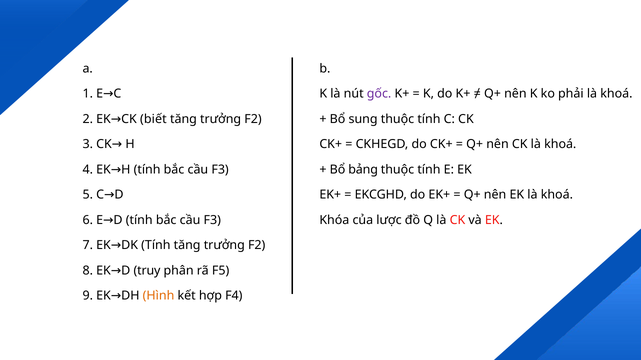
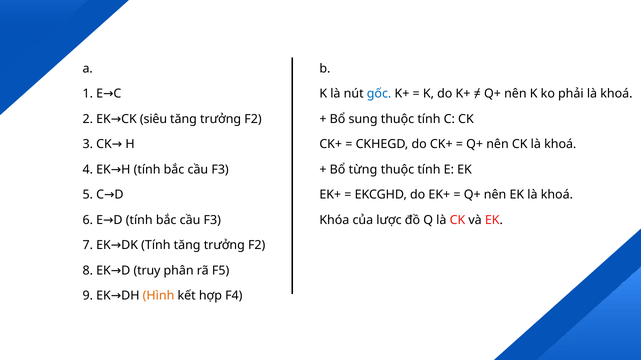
gốc colour: purple -> blue (379, 94)
biết: biết -> siêu (154, 119)
bảng: bảng -> từng (363, 170)
